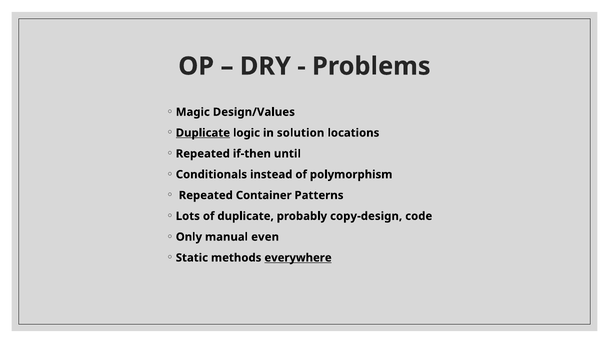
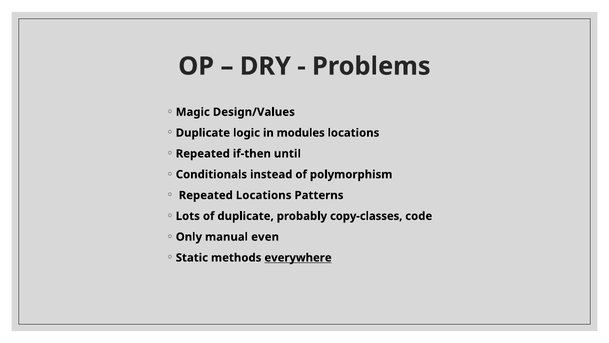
Duplicate underline: present -> none (203, 133)
solution: solution -> modules (301, 133)
Repeated Container: Container -> Locations (264, 195)
copy-design: copy-design -> copy-classes (366, 216)
